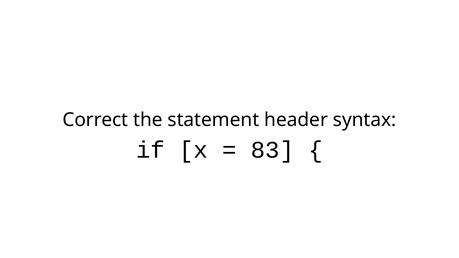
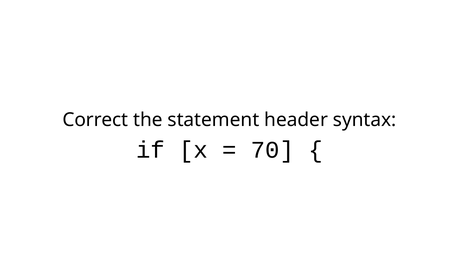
83: 83 -> 70 (272, 150)
